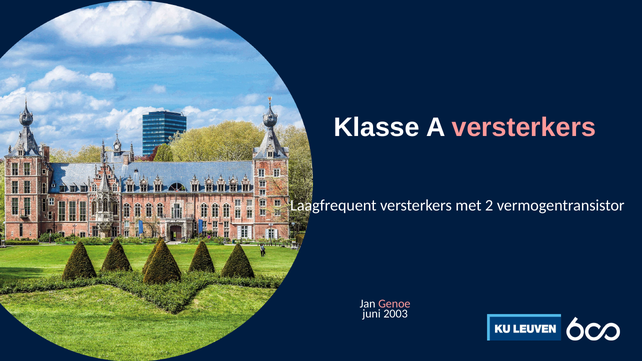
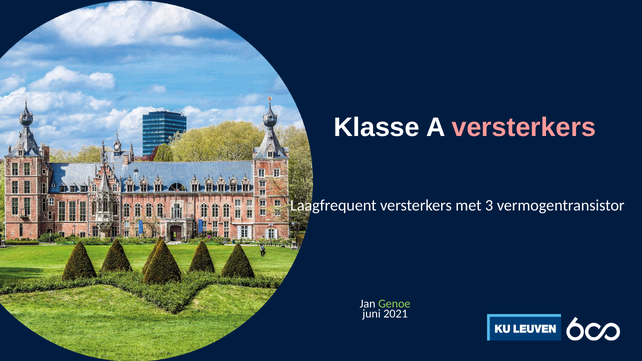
2: 2 -> 3 (489, 206)
Genoe colour: pink -> light green (394, 304)
2003: 2003 -> 2021 (396, 314)
